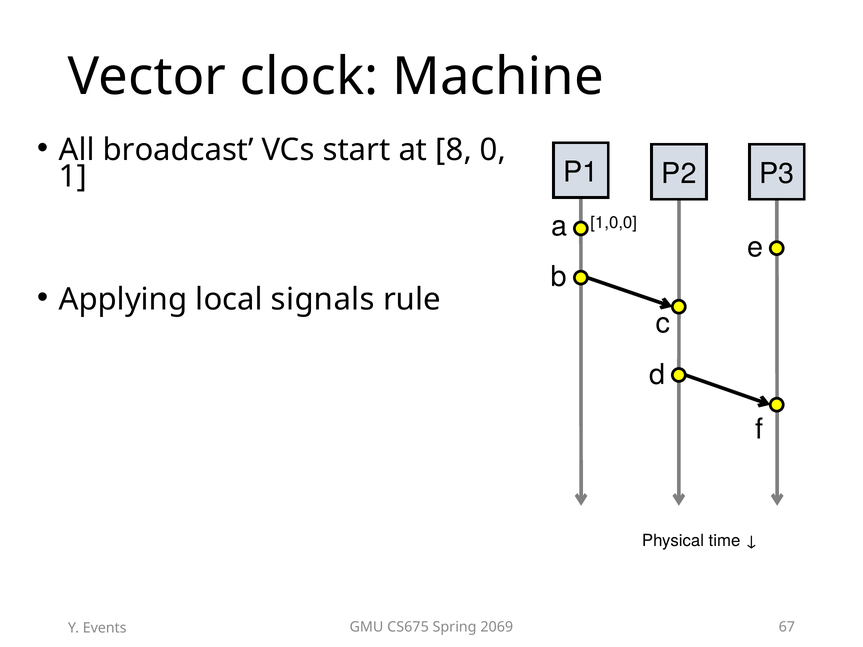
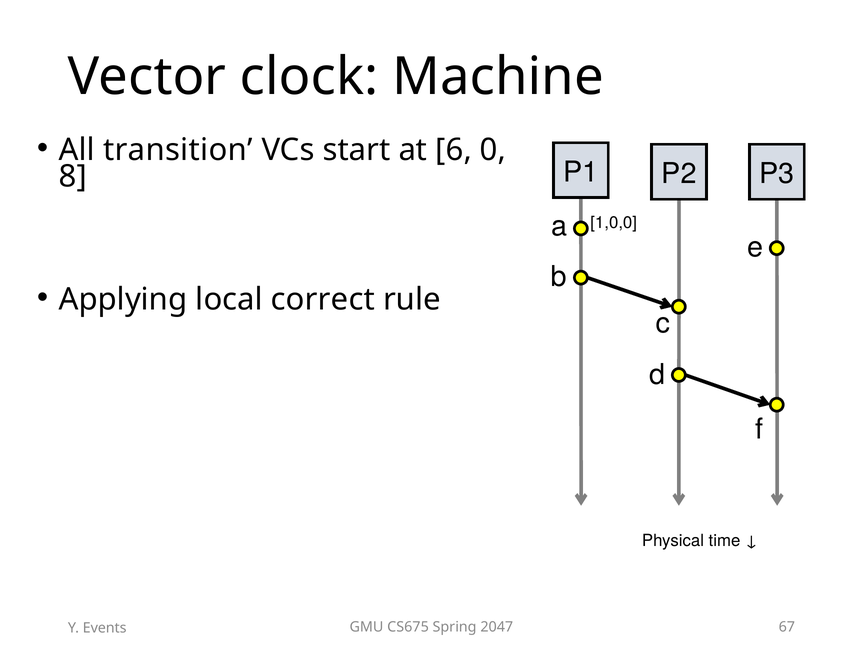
broadcast: broadcast -> transition (178, 150)
8: 8 -> 6 (454, 150)
1: 1 -> 8 (73, 177)
signals: signals -> correct (323, 300)
2069: 2069 -> 2047 (497, 627)
